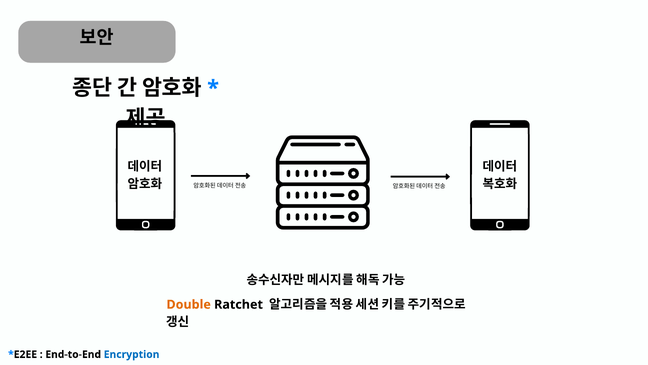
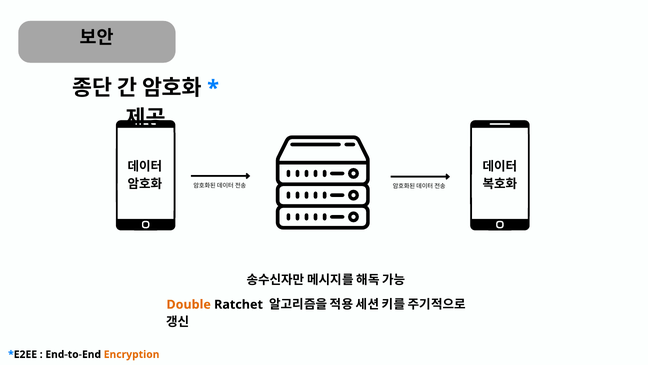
Encryption colour: blue -> orange (132, 354)
